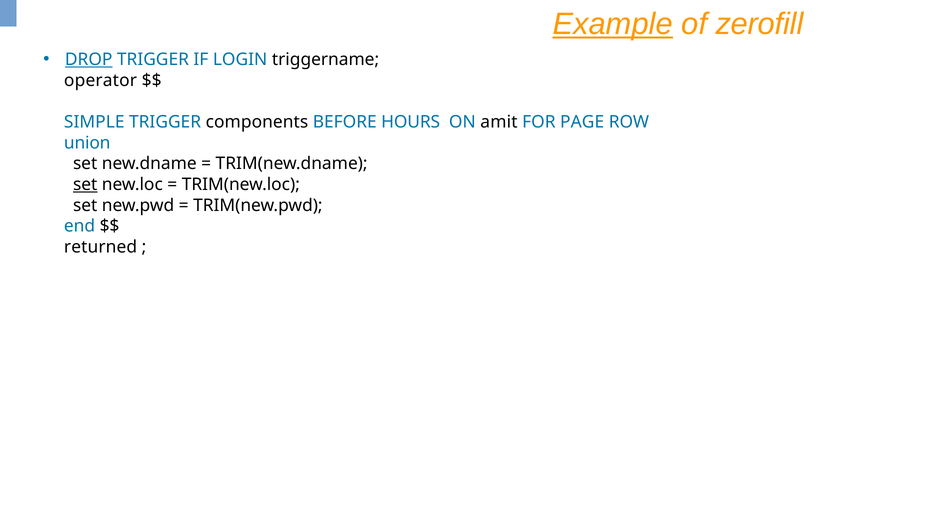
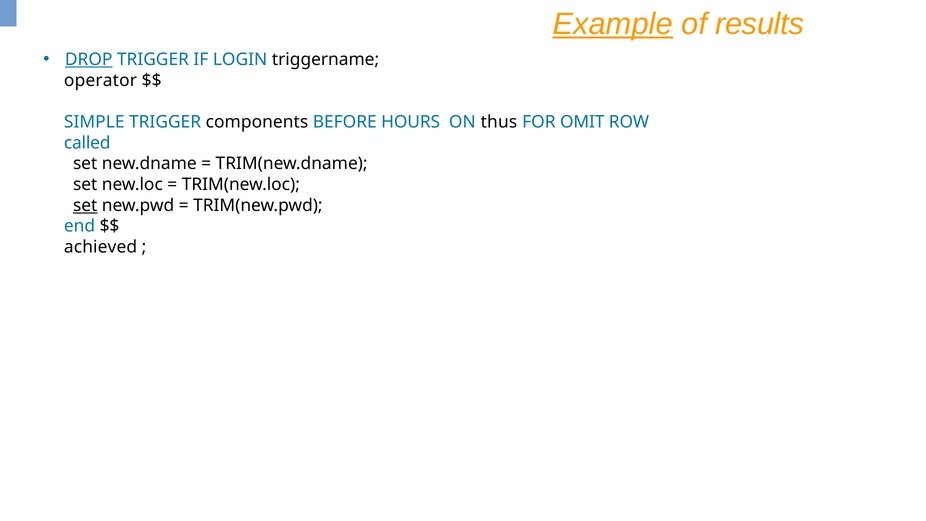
zerofill: zerofill -> results (760, 24)
amit: amit -> thus (499, 122)
PAGE: PAGE -> OMIT (582, 122)
union: union -> called (87, 143)
set underline: present -> none (85, 184)
set underline: none -> present (85, 205)
returned: returned -> achieved (101, 247)
